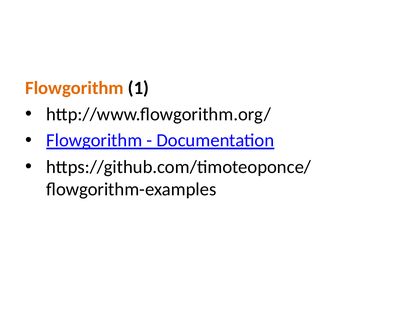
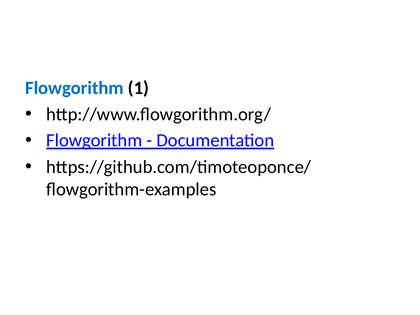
Flowgorithm colour: orange -> blue (74, 88)
